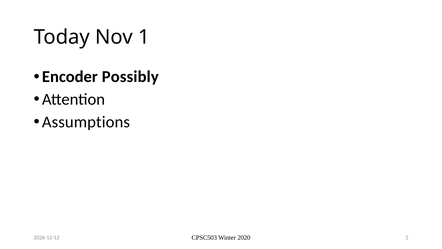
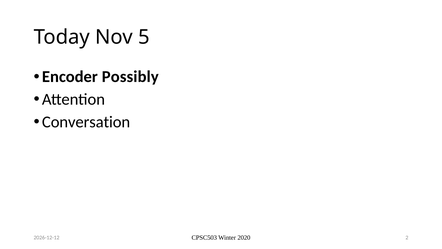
1: 1 -> 5 (144, 37)
Assumptions: Assumptions -> Conversation (86, 122)
